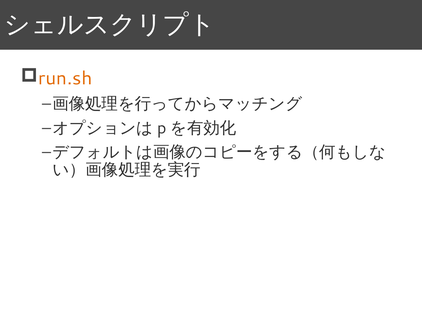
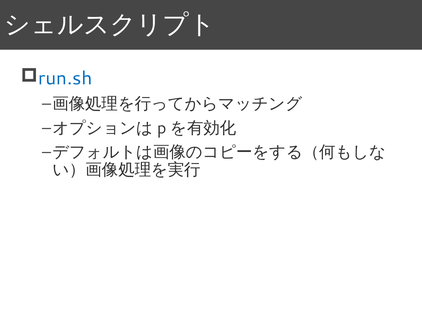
run.sh colour: orange -> blue (65, 79)
